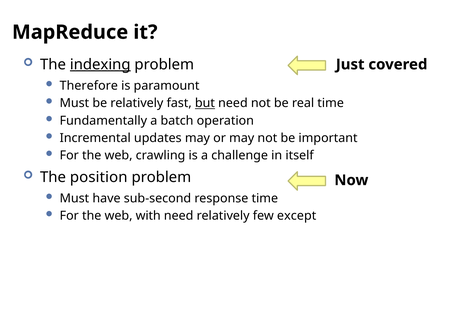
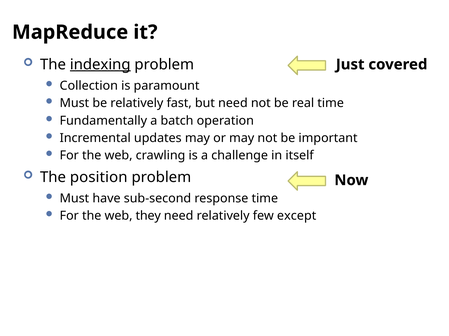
Therefore: Therefore -> Collection (89, 86)
but underline: present -> none (205, 103)
with: with -> they (148, 216)
